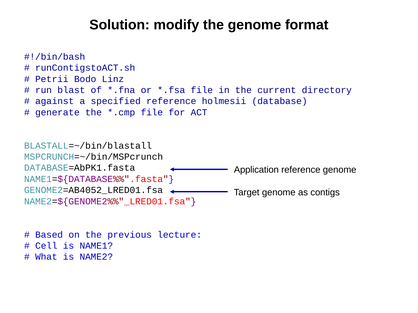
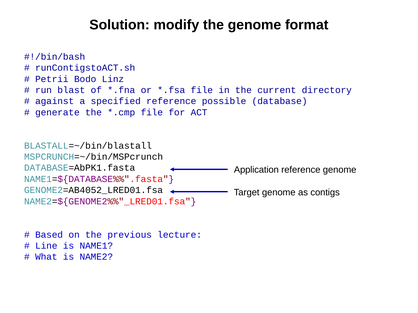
holmesii: holmesii -> possible (224, 101)
Cell: Cell -> Line (46, 246)
